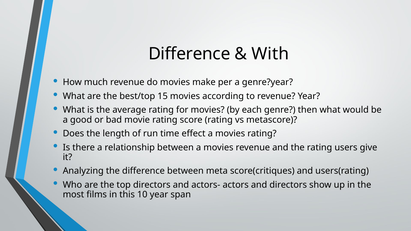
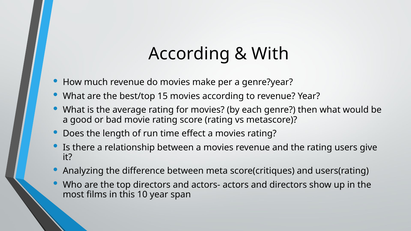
Difference: Difference -> According (189, 54)
